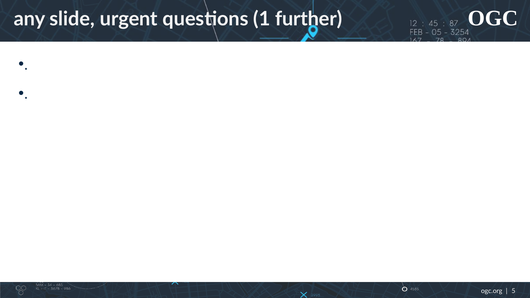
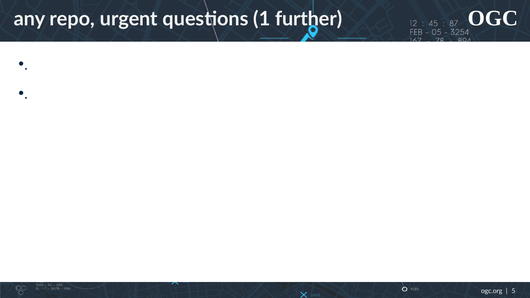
slide: slide -> repo (72, 19)
